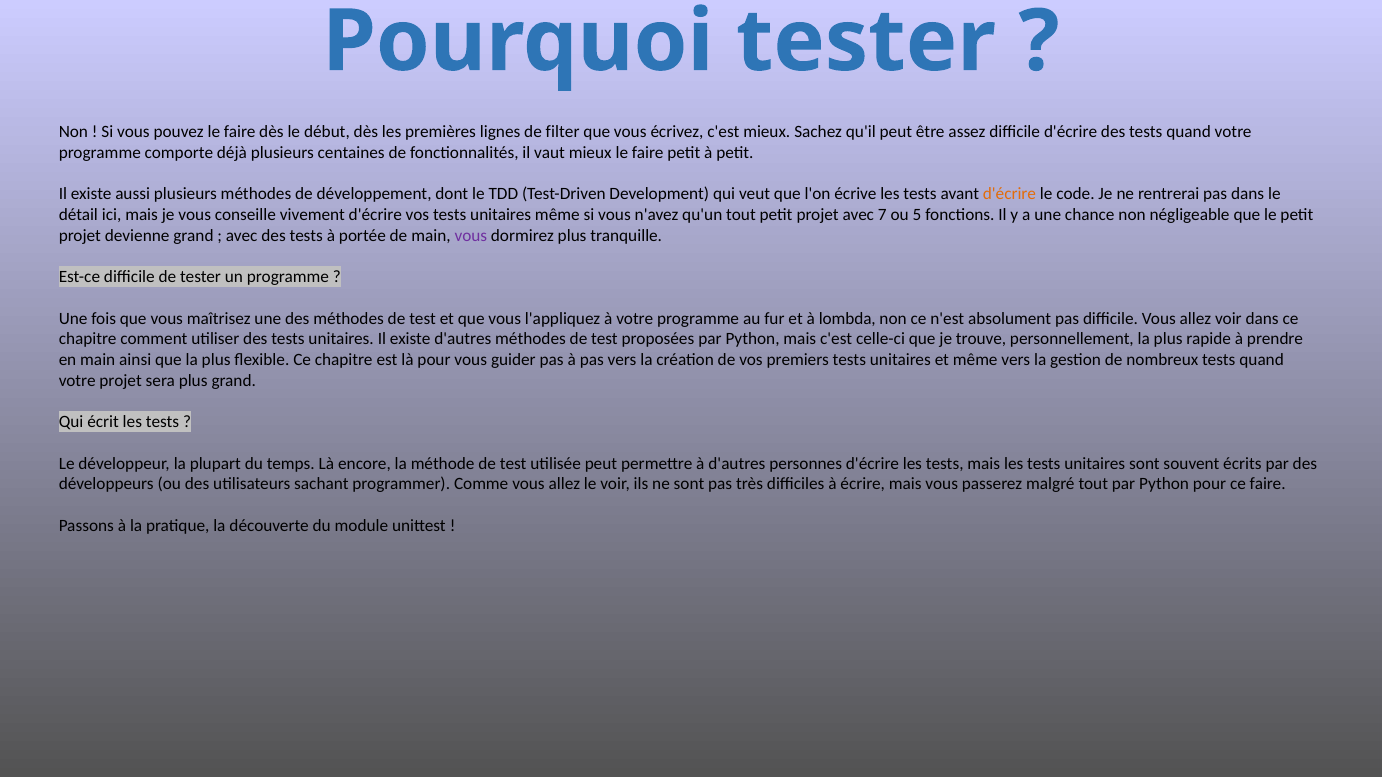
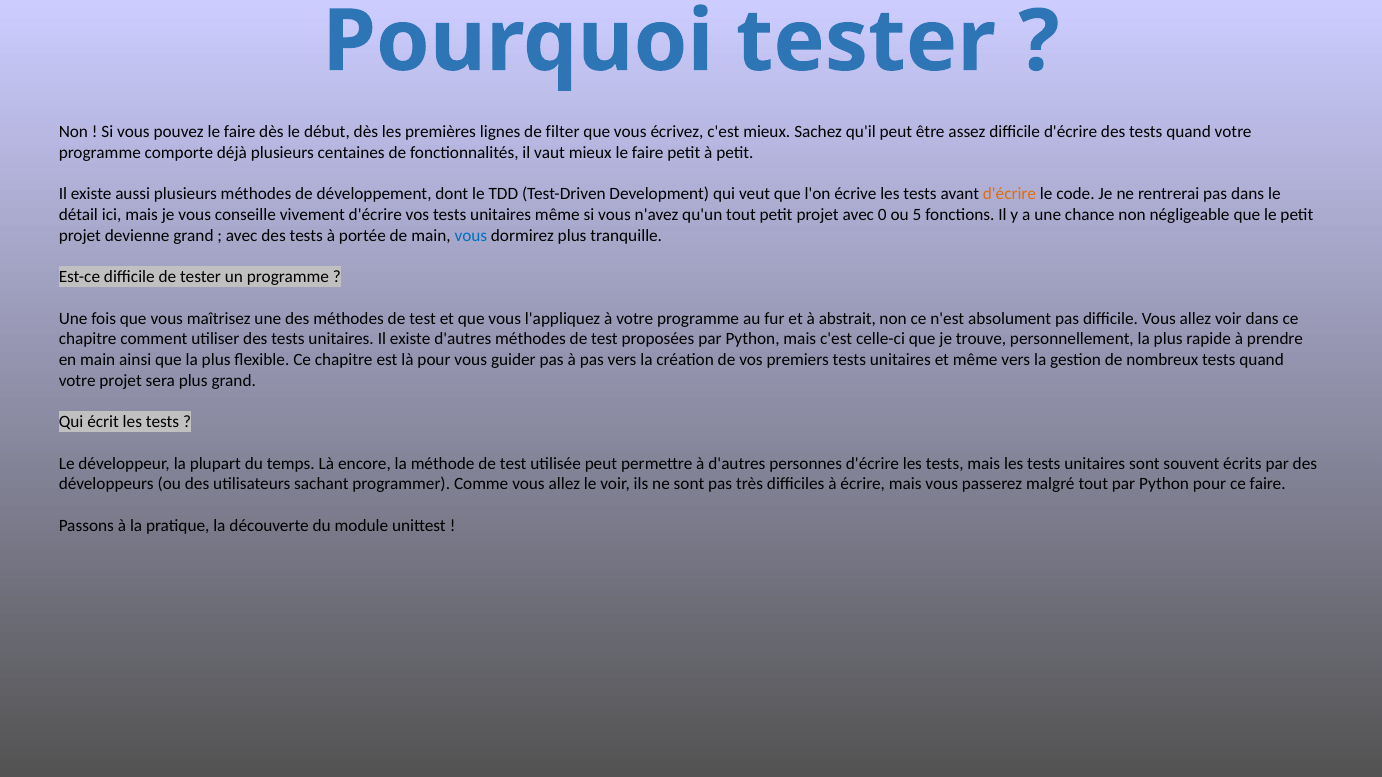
7: 7 -> 0 (882, 215)
vous colour: purple -> blue (471, 236)
lombda: lombda -> abstrait (847, 319)
